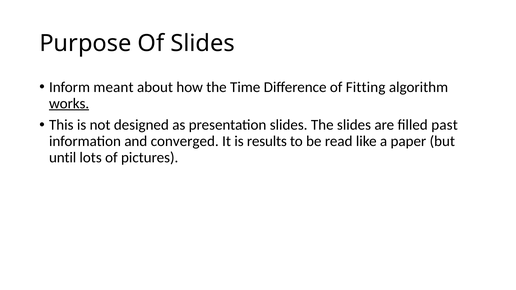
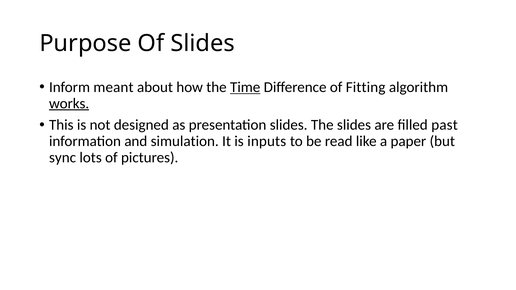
Time underline: none -> present (245, 87)
converged: converged -> simulation (185, 141)
results: results -> inputs (267, 141)
until: until -> sync (63, 158)
